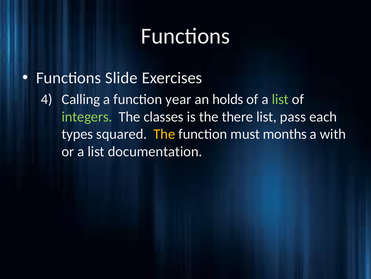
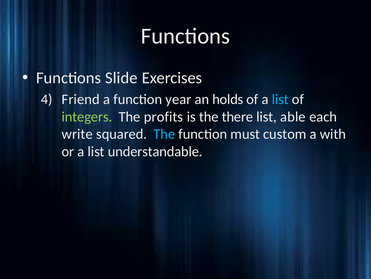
Calling: Calling -> Friend (81, 99)
list colour: light green -> light blue (280, 99)
classes: classes -> profits (164, 116)
pass: pass -> able (293, 116)
types: types -> write (77, 134)
The colour: yellow -> light blue (164, 134)
months: months -> custom (285, 134)
documentation: documentation -> understandable (155, 151)
